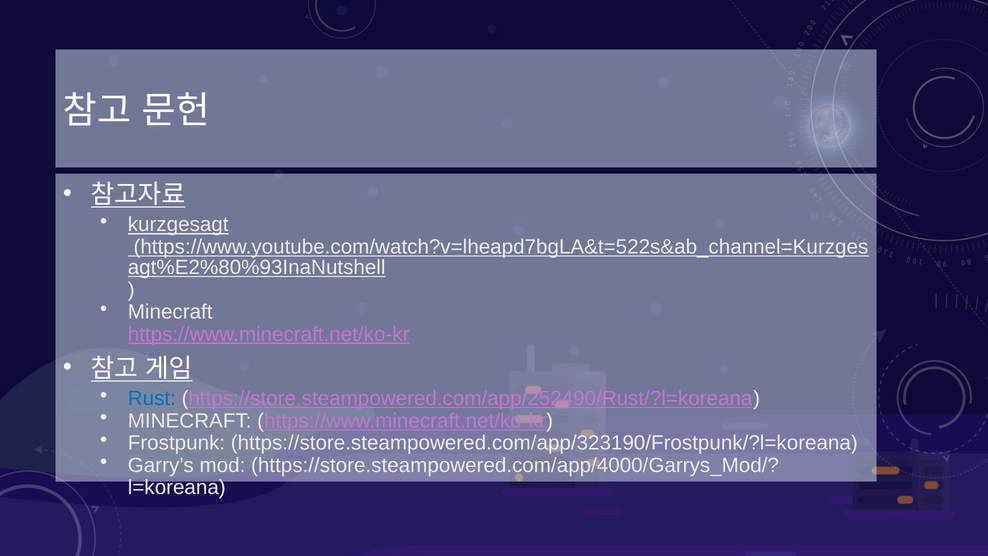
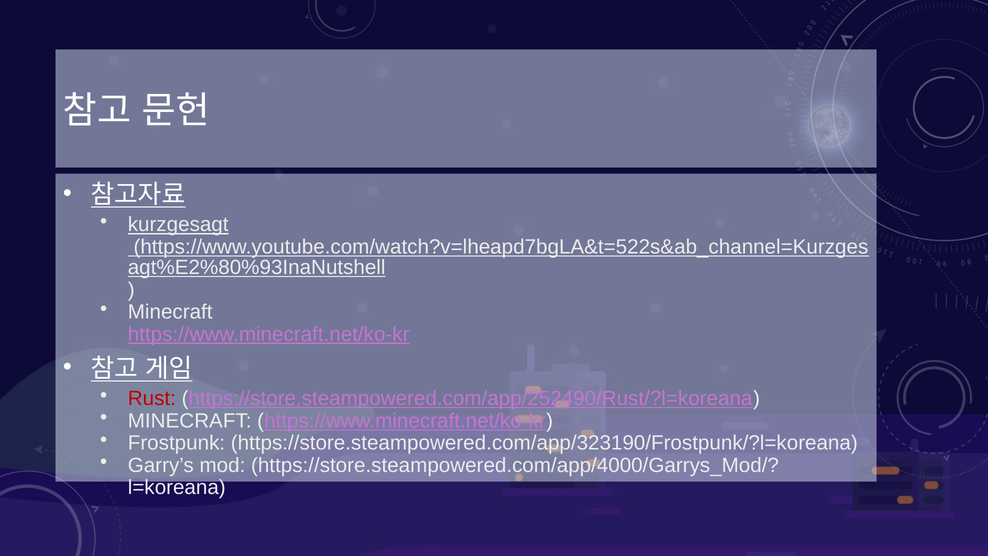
Rust colour: blue -> red (152, 398)
